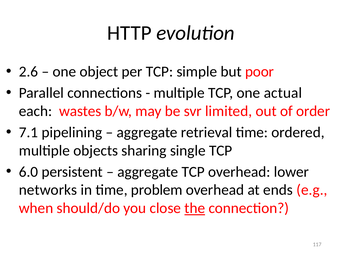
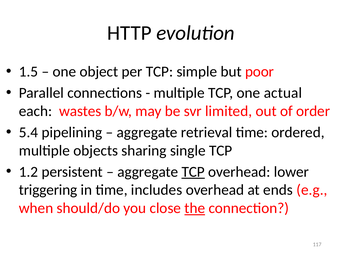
2.6: 2.6 -> 1.5 (28, 72)
7.1: 7.1 -> 5.4 (28, 133)
6.0: 6.0 -> 1.2 (28, 172)
TCP underline: none -> present (193, 172)
networks: networks -> triggering (48, 190)
problem: problem -> includes (157, 190)
